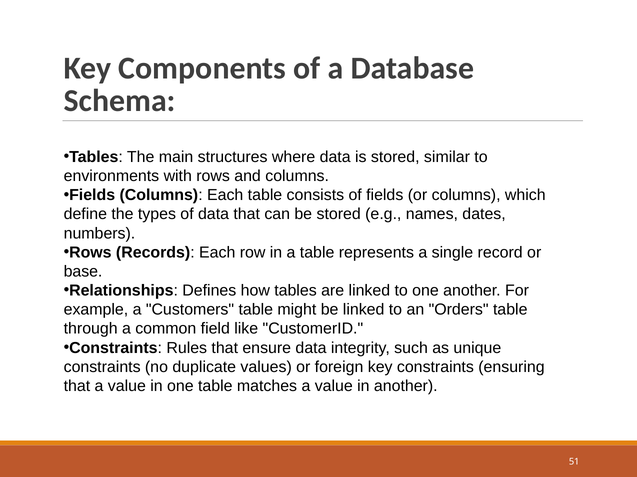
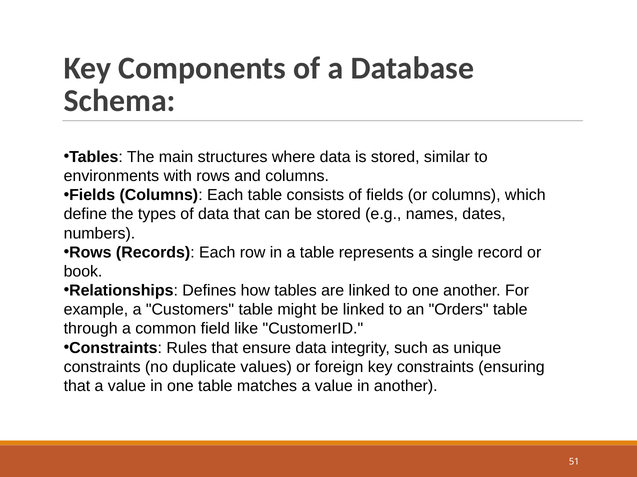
base: base -> book (83, 272)
